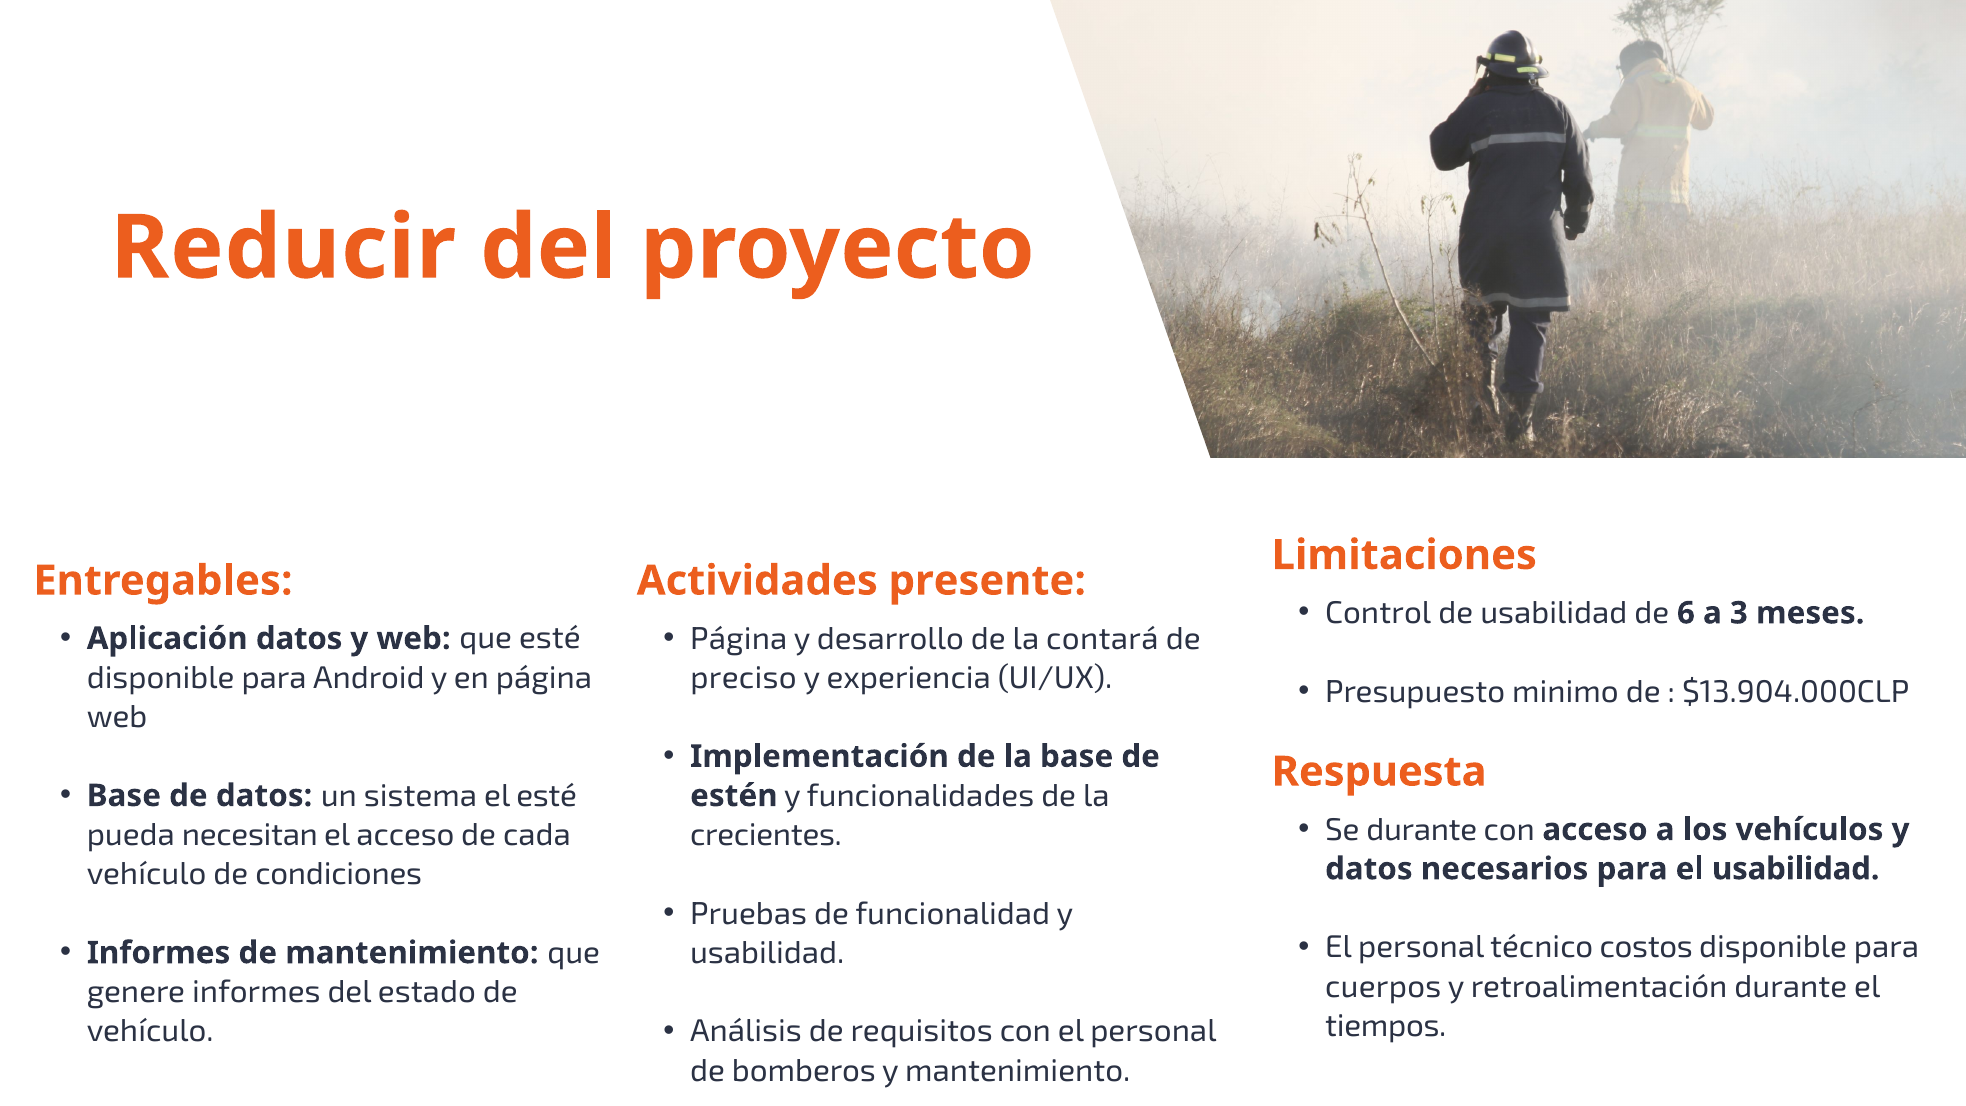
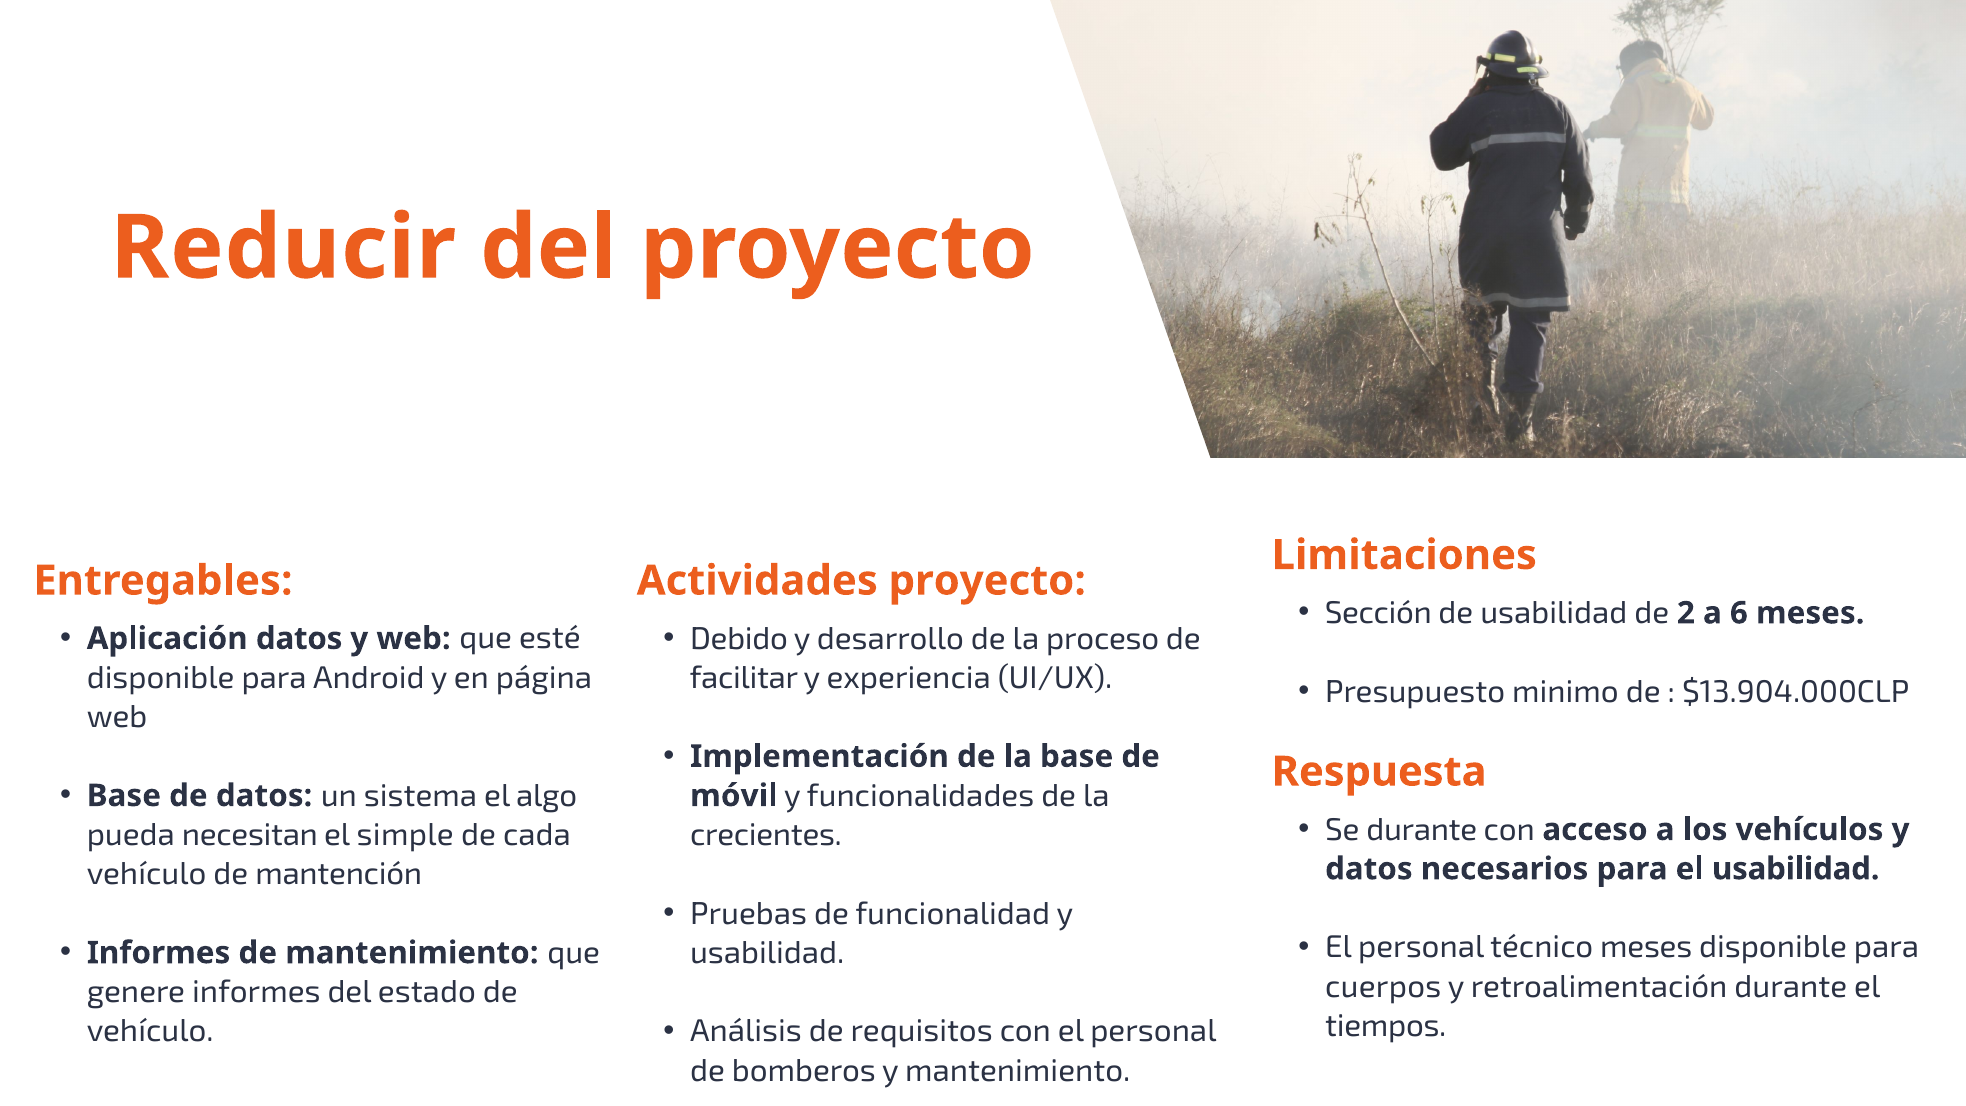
Actividades presente: presente -> proyecto (987, 581)
Control: Control -> Sección (1378, 613)
6: 6 -> 2 (1686, 613)
3: 3 -> 6 (1739, 613)
Página: Página -> Debido (739, 639)
contará: contará -> proceso (1103, 639)
preciso: preciso -> facilitar (744, 678)
el esté: esté -> algo (547, 796)
estén: estén -> móvil (734, 796)
el acceso: acceso -> simple (405, 835)
condiciones: condiciones -> mantención (339, 874)
técnico costos: costos -> meses (1646, 947)
